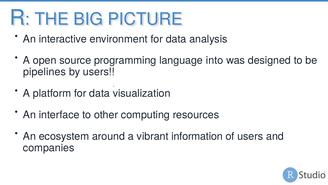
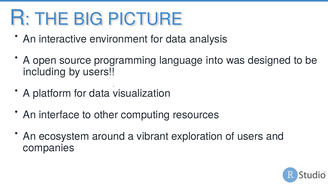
pipelines: pipelines -> including (44, 72)
information: information -> exploration (197, 136)
